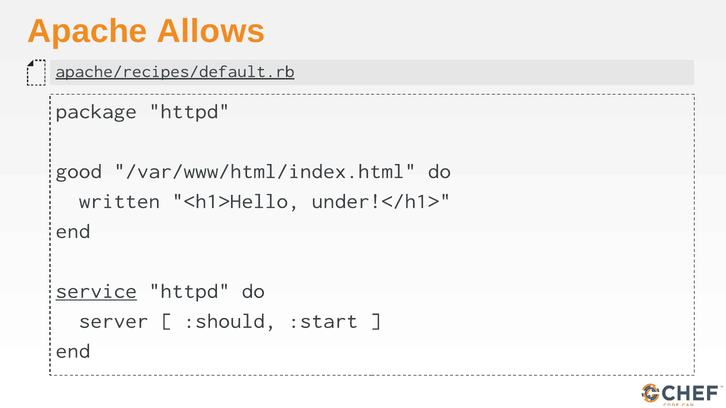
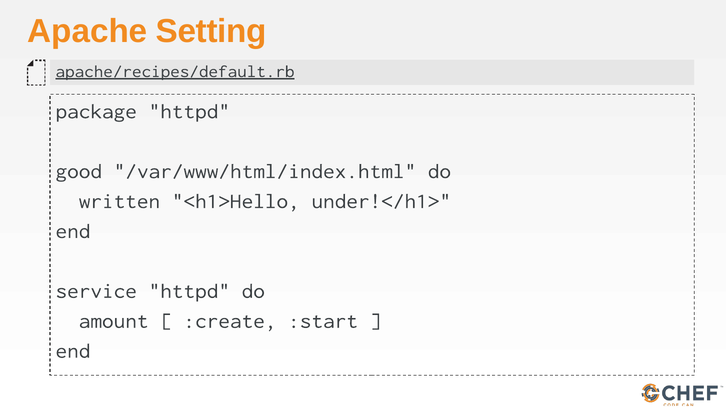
Allows: Allows -> Setting (211, 31)
service underline: present -> none (96, 291)
server: server -> amount (114, 321)
:should: :should -> :create (230, 321)
